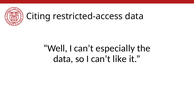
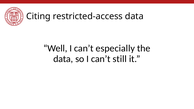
like: like -> still (120, 59)
